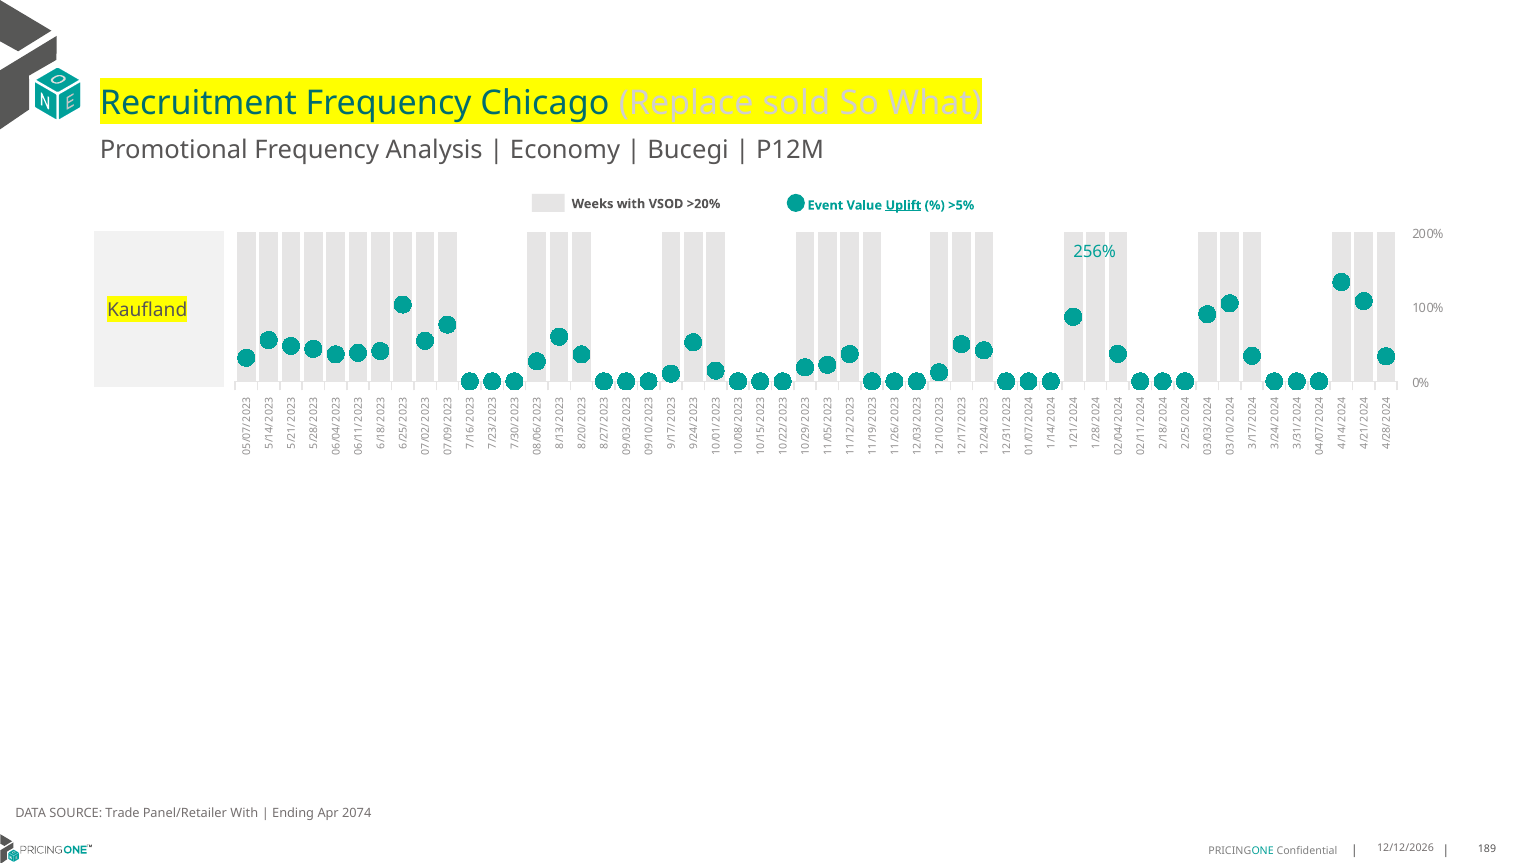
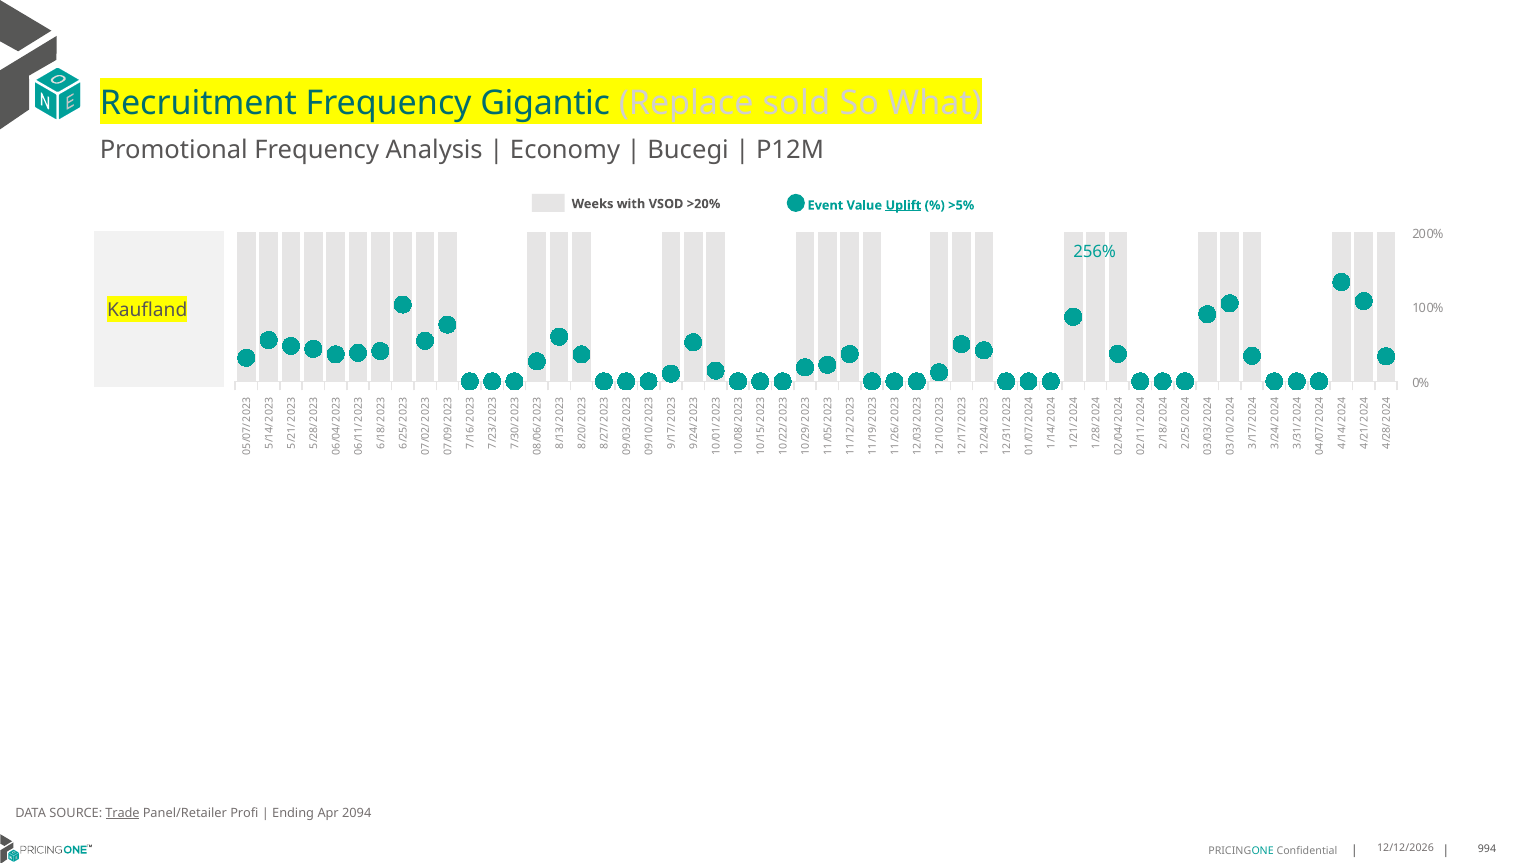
Chicago: Chicago -> Gigantic (545, 103)
Trade underline: none -> present (123, 813)
Panel/Retailer With: With -> Profi (244, 813)
2074: 2074 -> 2094 (357, 813)
189: 189 -> 994 (1487, 848)
